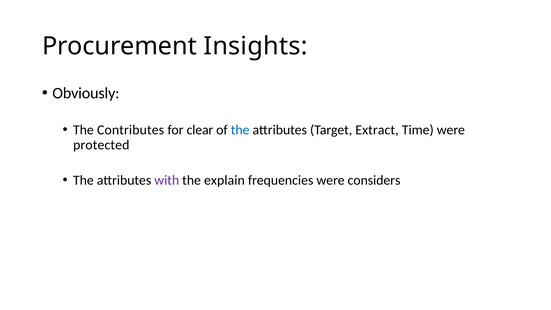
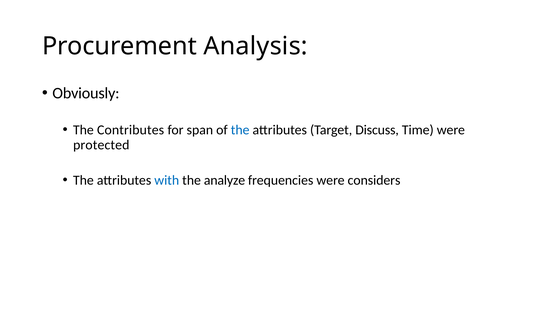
Insights: Insights -> Analysis (256, 46)
clear: clear -> span (200, 130)
Extract: Extract -> Discuss (377, 130)
with colour: purple -> blue (167, 180)
explain: explain -> analyze (225, 180)
